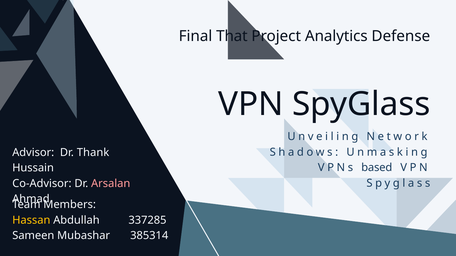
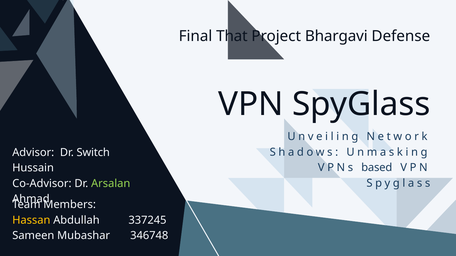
Analytics: Analytics -> Bhargavi (336, 36)
Thank: Thank -> Switch (93, 153)
Arsalan colour: pink -> light green (111, 184)
337285: 337285 -> 337245 (147, 220)
385314: 385314 -> 346748 (149, 236)
